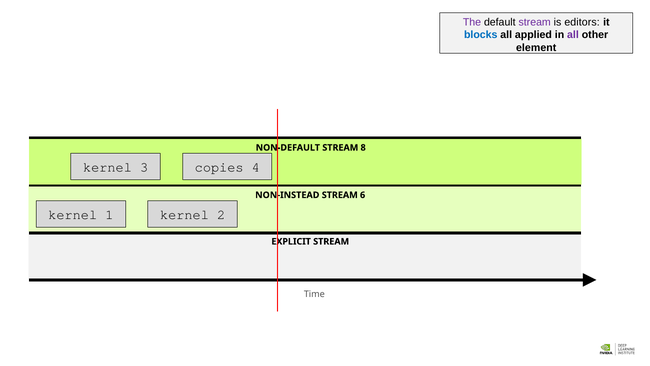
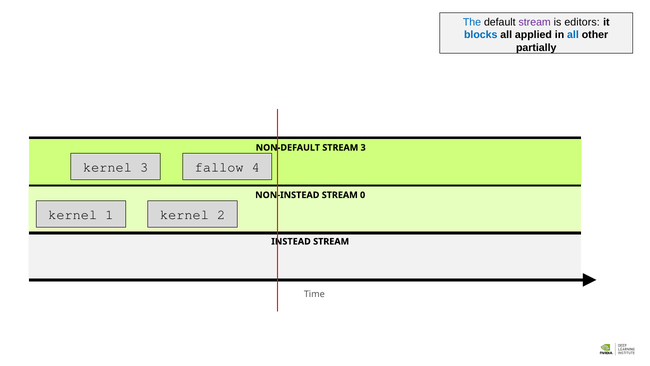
The colour: purple -> blue (472, 22)
all colour: purple -> blue (573, 35)
element: element -> partially (536, 48)
STREAM 8: 8 -> 3 (363, 147)
copies: copies -> fallow (219, 167)
6: 6 -> 0 (363, 195)
EXPLICIT: EXPLICIT -> INSTEAD (291, 241)
